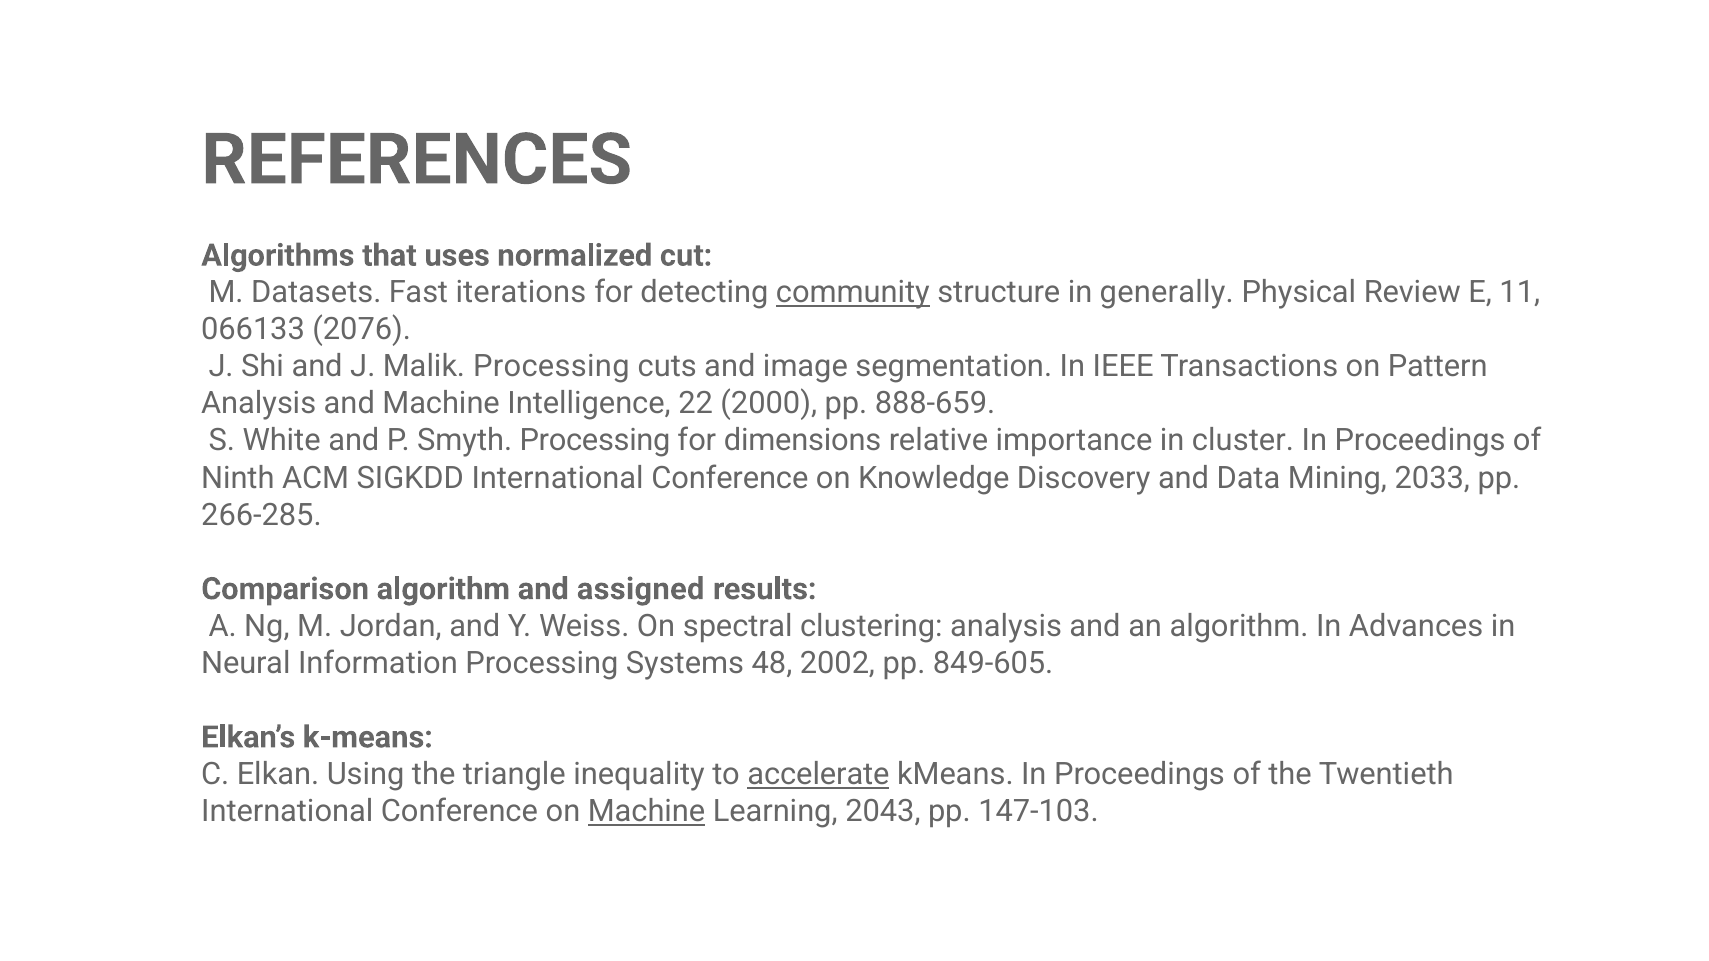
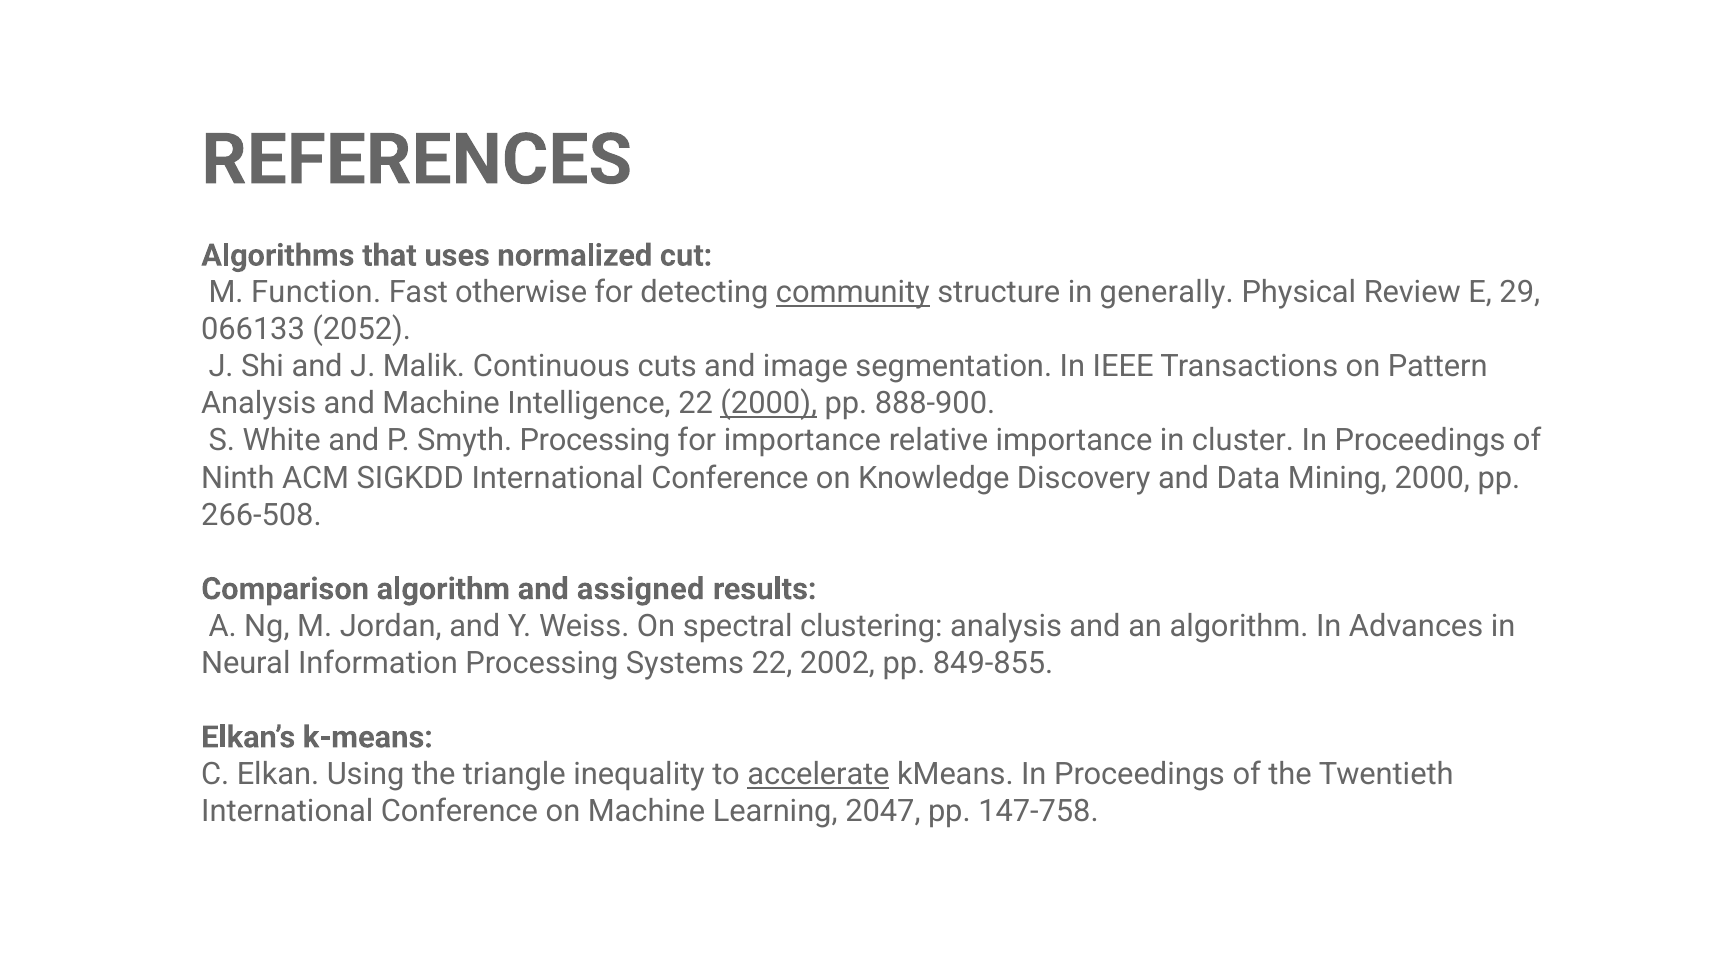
Datasets: Datasets -> Function (316, 293)
iterations: iterations -> otherwise (521, 293)
11: 11 -> 29 (1520, 293)
2076: 2076 -> 2052 (362, 330)
Malik Processing: Processing -> Continuous (552, 367)
2000 underline: none -> present (769, 404)
888-659: 888-659 -> 888-900 (935, 404)
for dimensions: dimensions -> importance (802, 441)
Mining 2033: 2033 -> 2000 (1432, 478)
266-285: 266-285 -> 266-508 (261, 515)
Systems 48: 48 -> 22 (772, 663)
849-605: 849-605 -> 849-855 (993, 663)
Machine underline: present -> none (647, 812)
2043: 2043 -> 2047 (883, 812)
147-103: 147-103 -> 147-758 (1038, 812)
